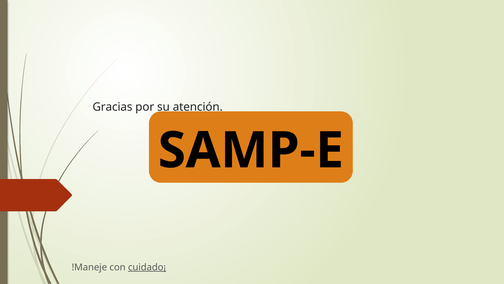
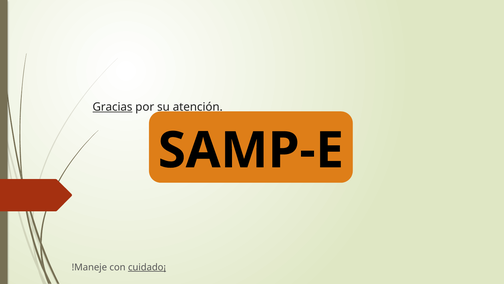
Gracias underline: none -> present (112, 107)
